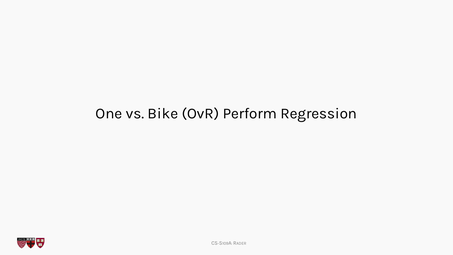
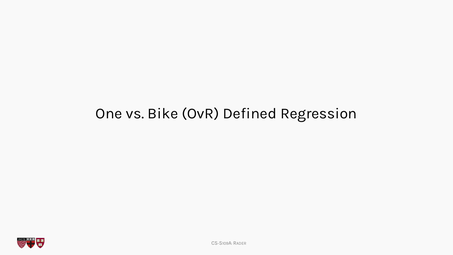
Perform: Perform -> Defined (250, 114)
